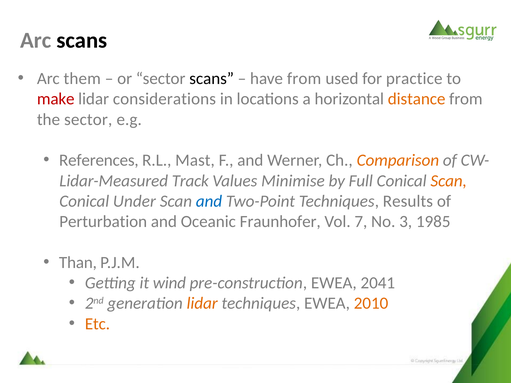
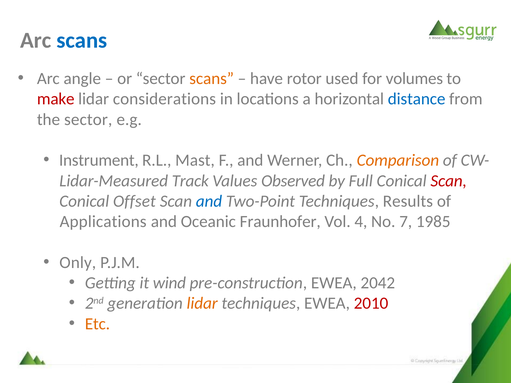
scans colour: black -> blue (82, 40)
them: them -> angle (82, 79)
scans colour: black -> orange (212, 79)
have from: from -> rotor (304, 79)
practice: practice -> volumes (414, 79)
distance colour: orange -> blue (417, 99)
References: References -> Instrument (99, 160)
Minimise: Minimise -> Observed (293, 181)
Scan colour: orange -> red (449, 181)
Under: Under -> Offset (134, 201)
Perturbation: Perturbation -> Applications (103, 222)
7: 7 -> 4 (361, 222)
3: 3 -> 7 (406, 222)
Than: Than -> Only (78, 263)
2041: 2041 -> 2042 (378, 283)
2010 colour: orange -> red (371, 303)
